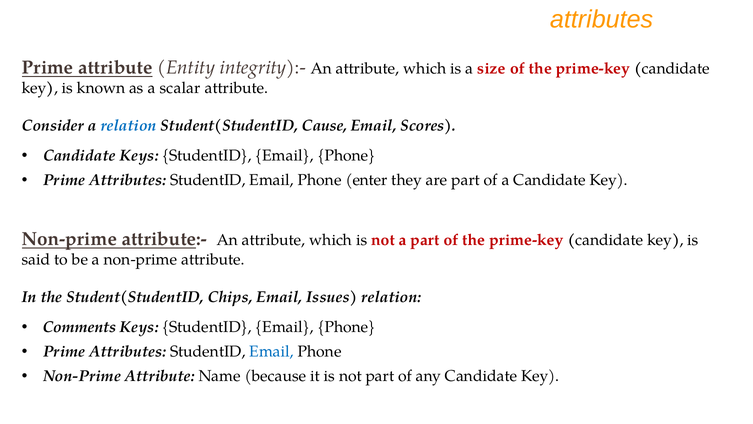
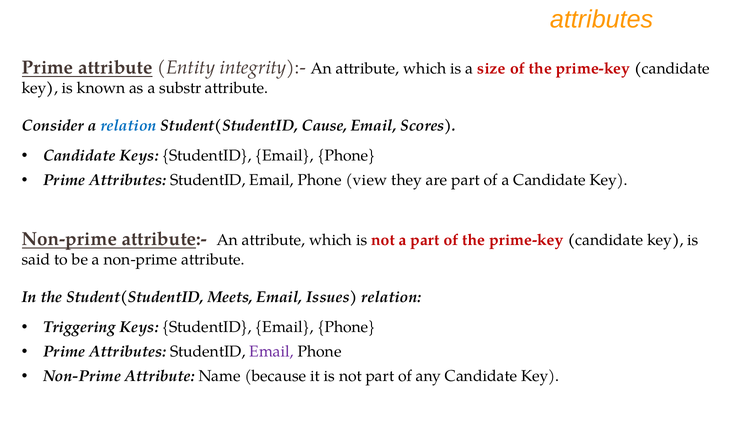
scalar: scalar -> substr (180, 88)
enter: enter -> view (366, 180)
Chips: Chips -> Meets (230, 297)
Comments: Comments -> Triggering (79, 327)
Email colour: blue -> purple (272, 351)
